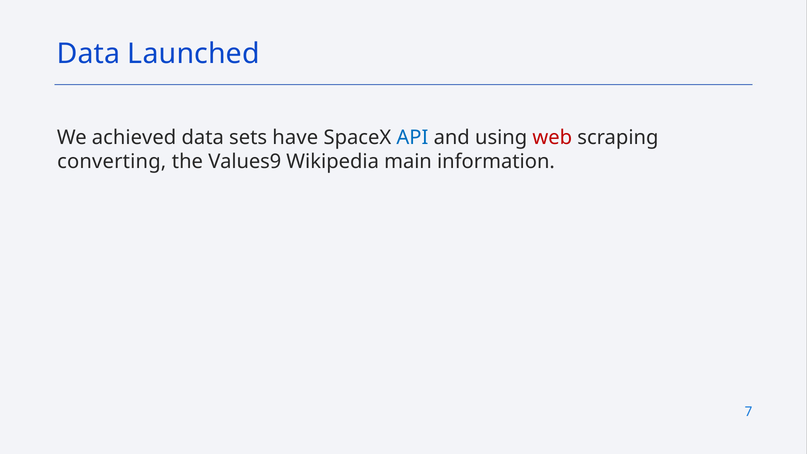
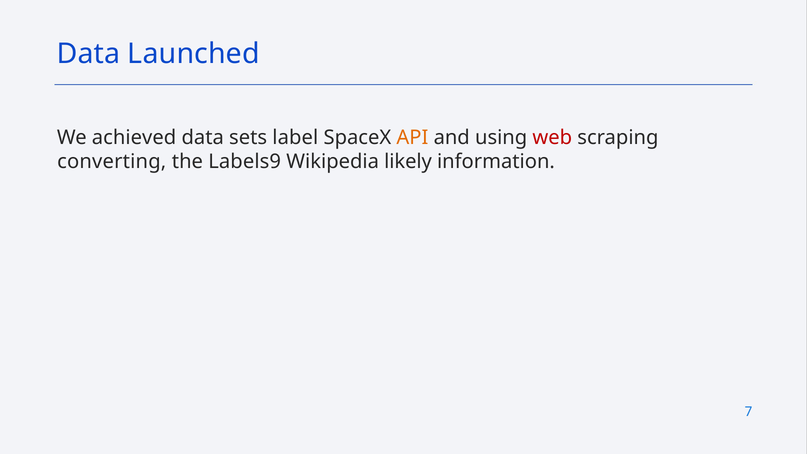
have: have -> label (295, 137)
API colour: blue -> orange (412, 137)
Values9: Values9 -> Labels9 (245, 162)
main: main -> likely (408, 162)
